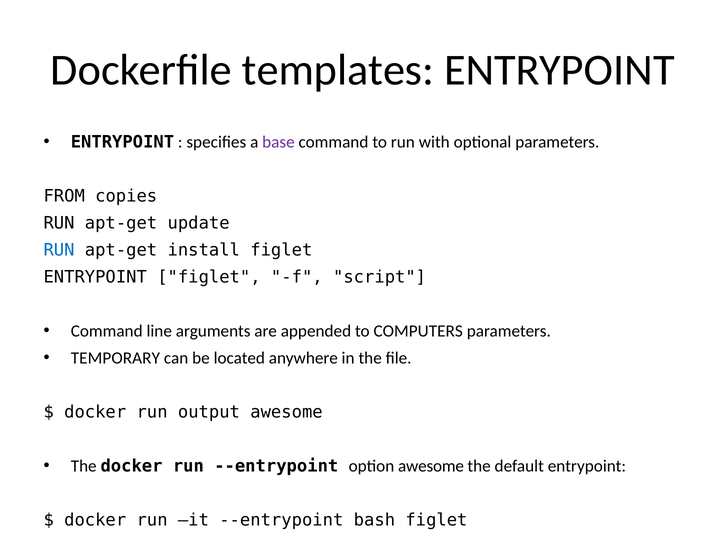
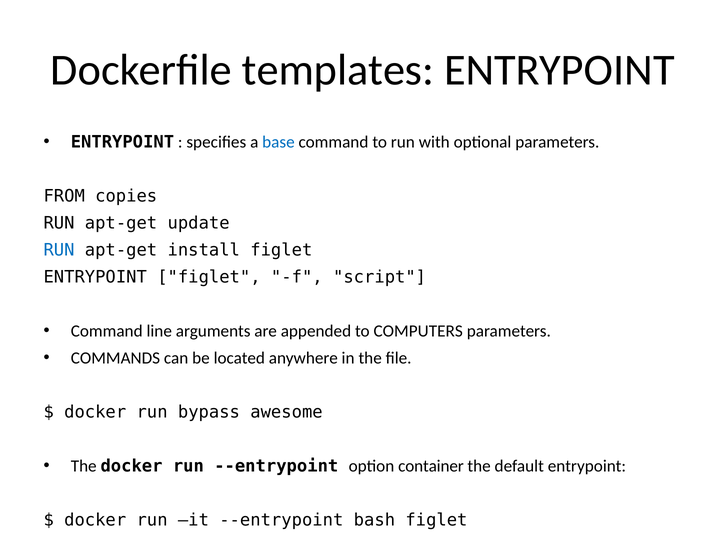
base colour: purple -> blue (278, 142)
TEMPORARY: TEMPORARY -> COMMANDS (115, 358)
output: output -> bypass (209, 413)
option awesome: awesome -> container (431, 467)
